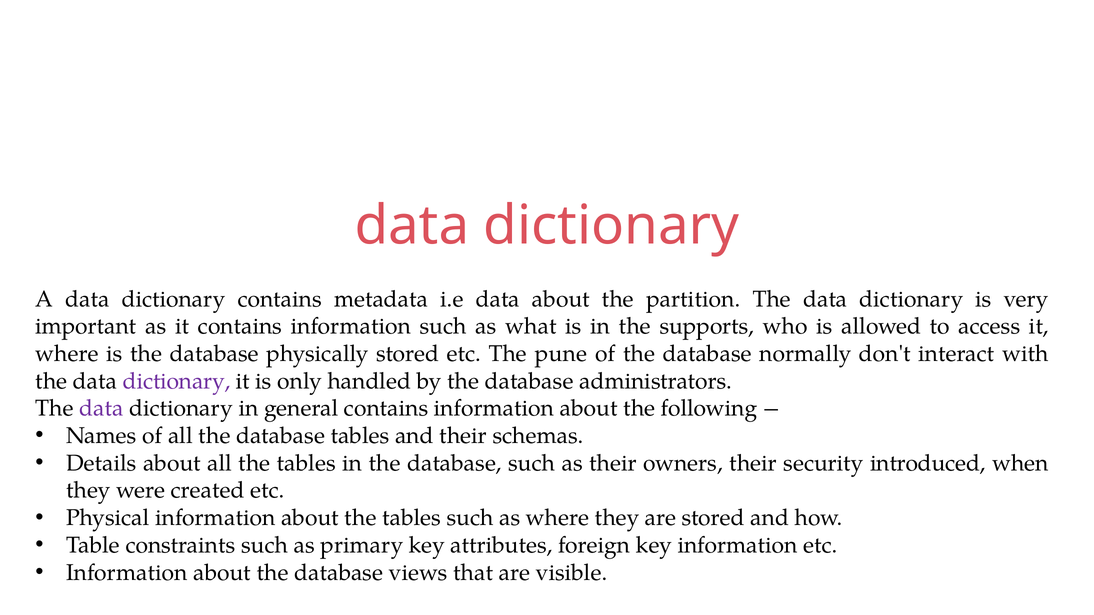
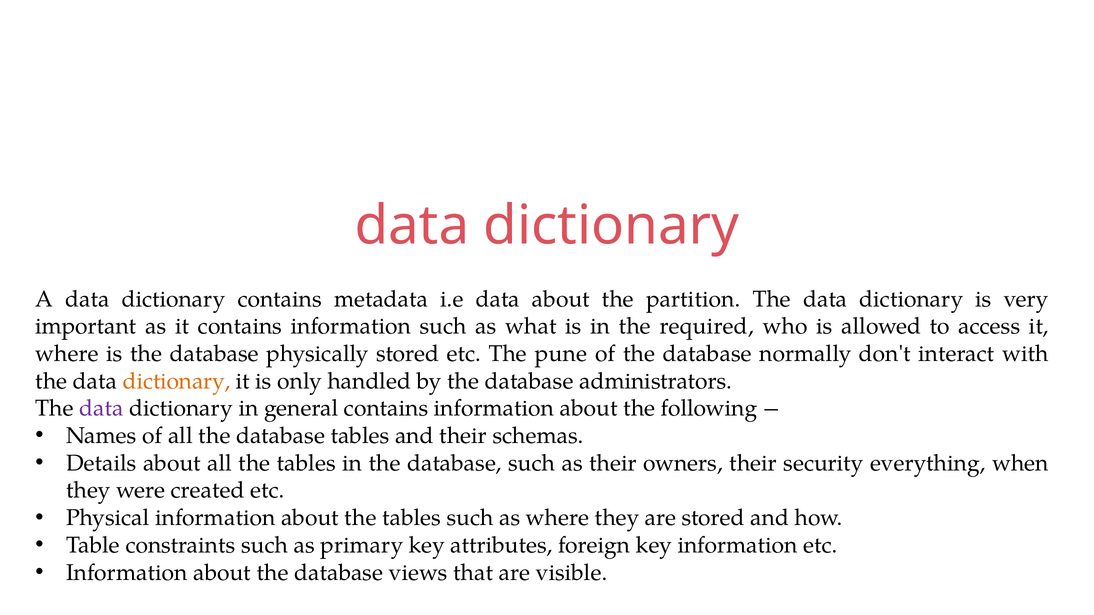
supports: supports -> required (707, 327)
dictionary colour: purple -> orange (177, 381)
introduced: introduced -> everything (928, 463)
